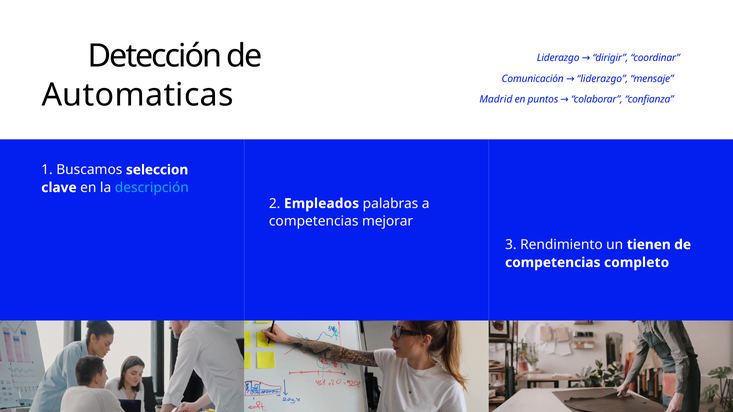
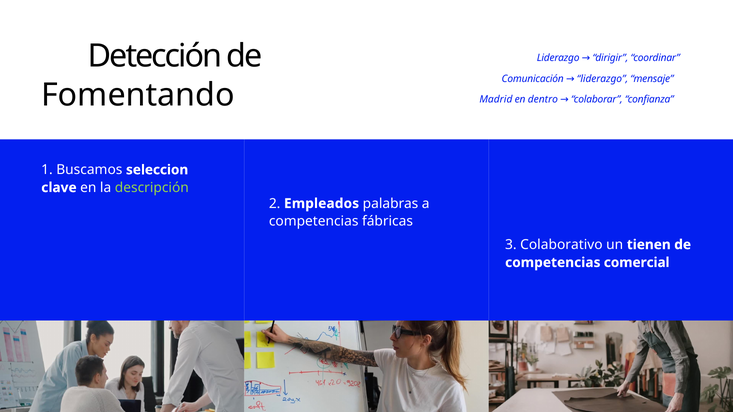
Automaticas: Automaticas -> Fomentando (138, 95)
puntos: puntos -> dentro (543, 100)
descripción colour: light blue -> light green (152, 188)
mejorar: mejorar -> fábricas (388, 222)
Rendimiento: Rendimiento -> Colaborativo (561, 245)
completo: completo -> comercial (637, 263)
